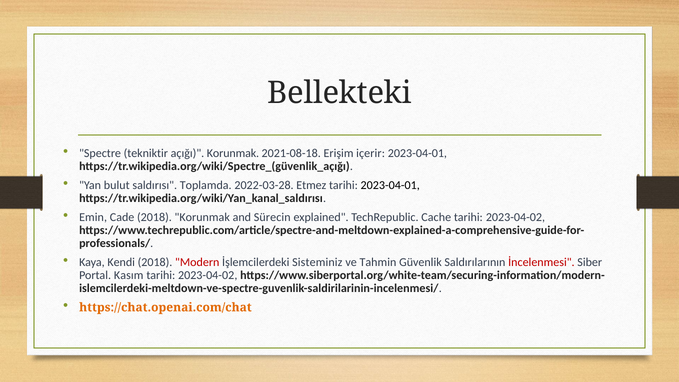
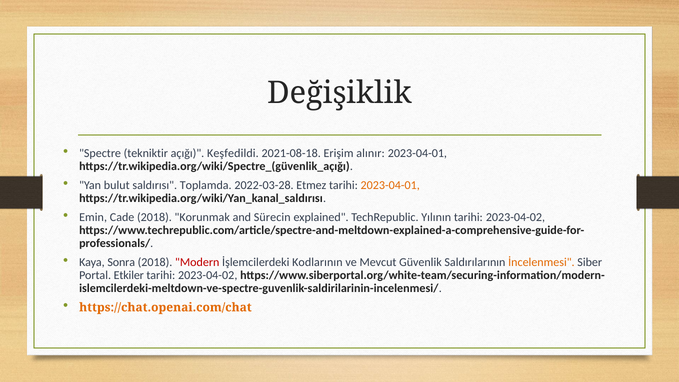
Bellekteki: Bellekteki -> Değişiklik (340, 93)
açığı Korunmak: Korunmak -> Keşfedildi (233, 153)
içerir: içerir -> alınır (371, 153)
2023-04-01 colour: black -> orange (390, 185)
Cache: Cache -> Yılının (436, 217)
Kendi: Kendi -> Sonra (121, 262)
Sisteminiz: Sisteminiz -> Kodlarının (317, 262)
Tahmin: Tahmin -> Mevcut (378, 262)
İncelenmesi colour: red -> orange (541, 262)
Kasım: Kasım -> Etkiler (129, 275)
